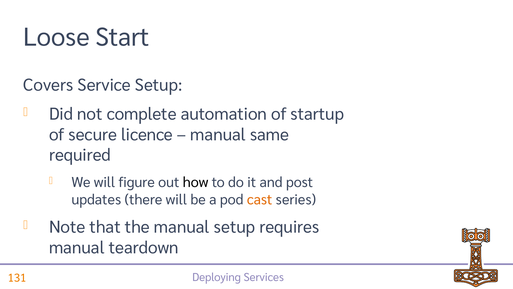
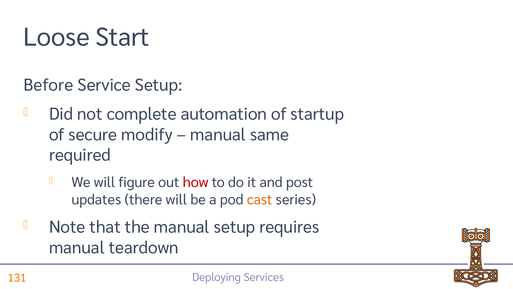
Covers: Covers -> Before (48, 85)
licence: licence -> modify (147, 135)
how colour: black -> red (196, 182)
